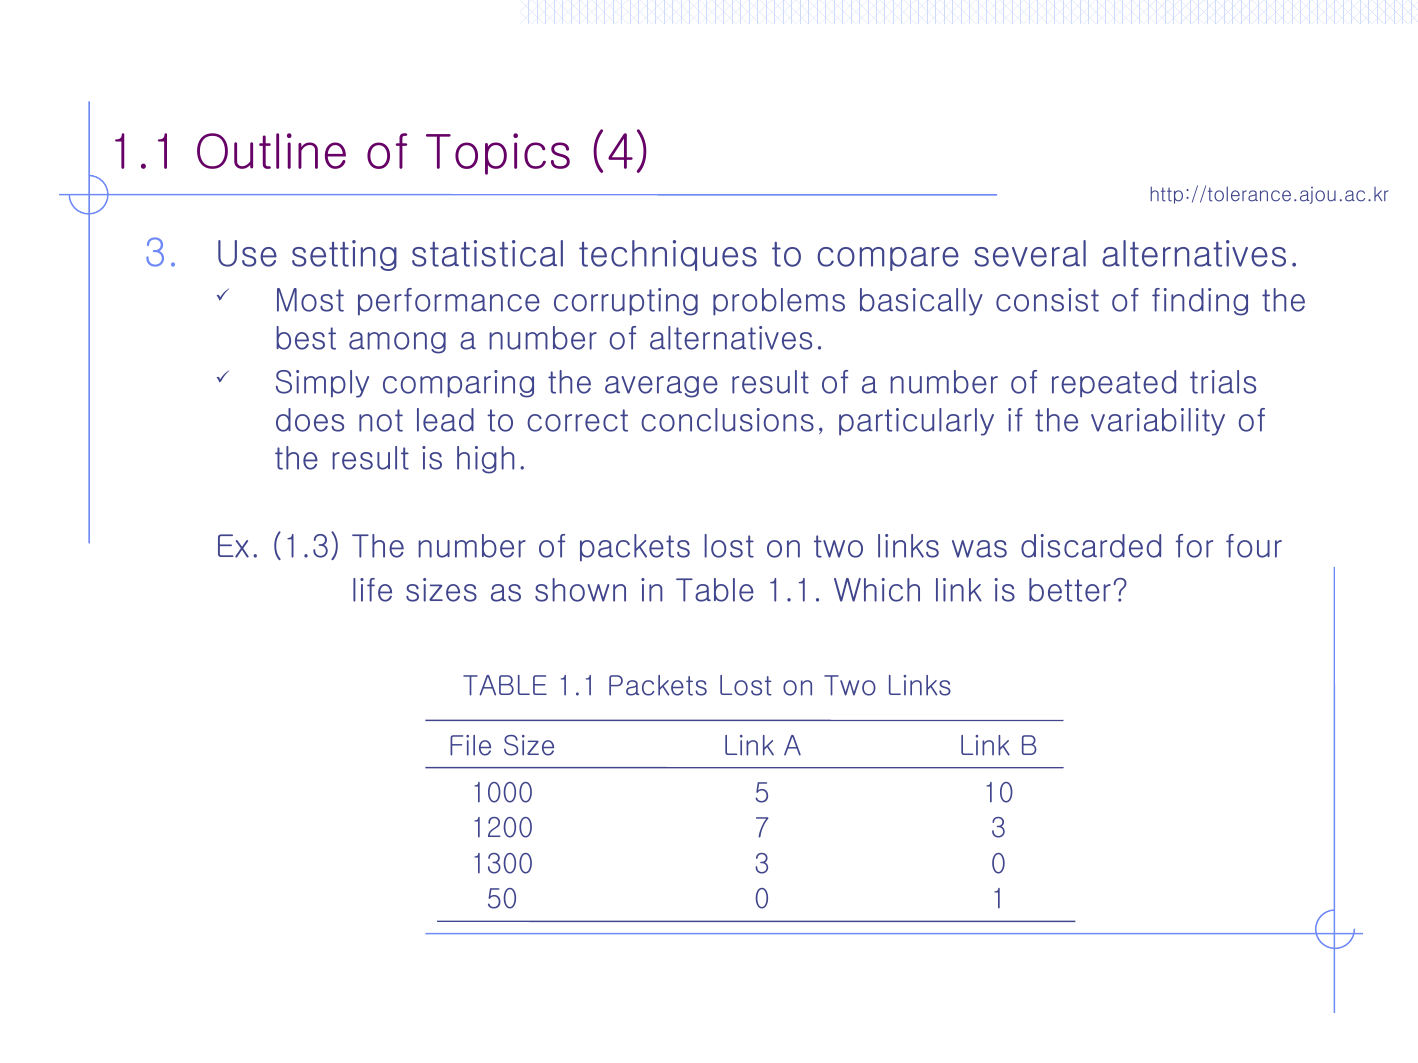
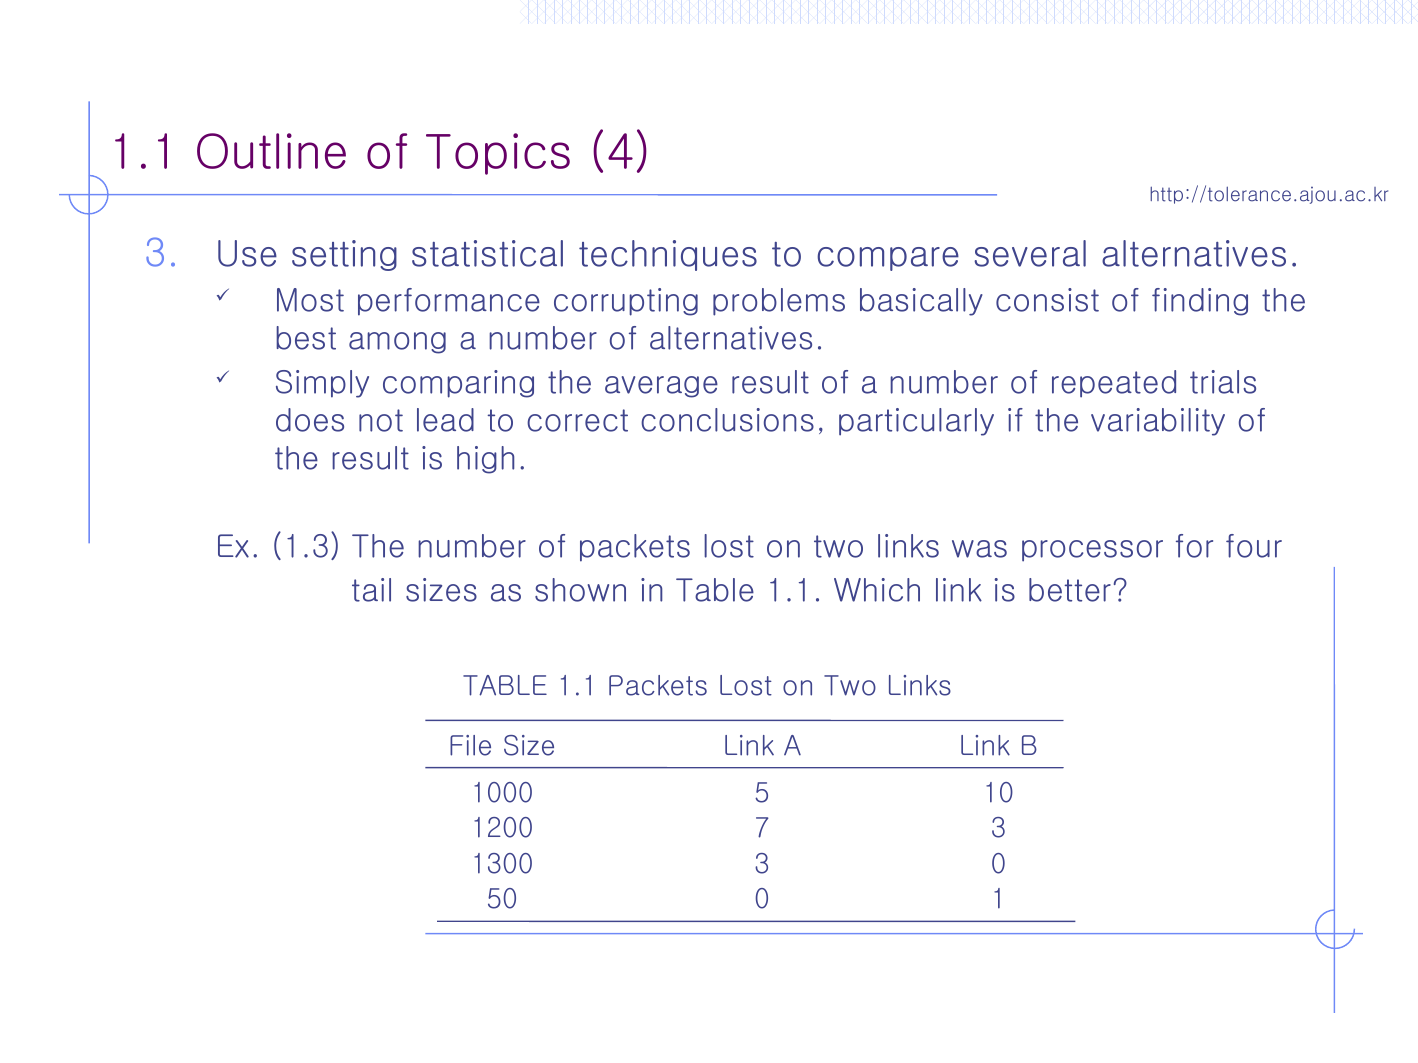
discarded: discarded -> processor (1092, 547)
life: life -> tail (372, 591)
